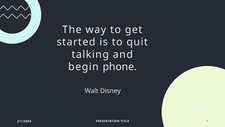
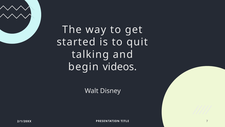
phone: phone -> videos (120, 67)
